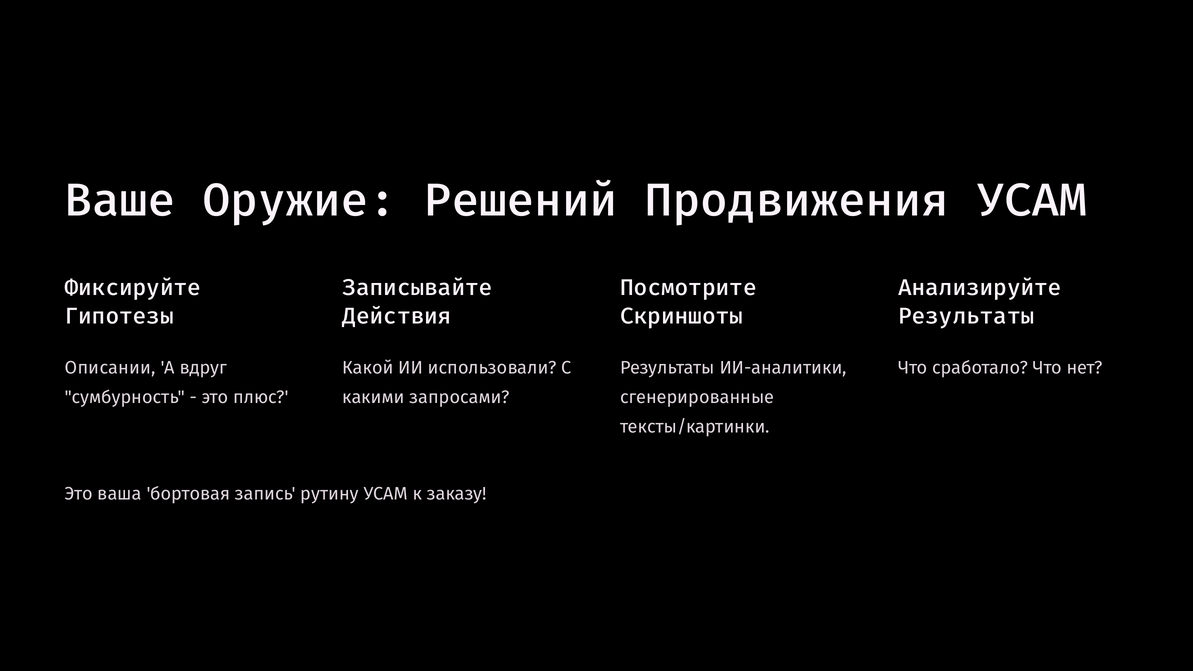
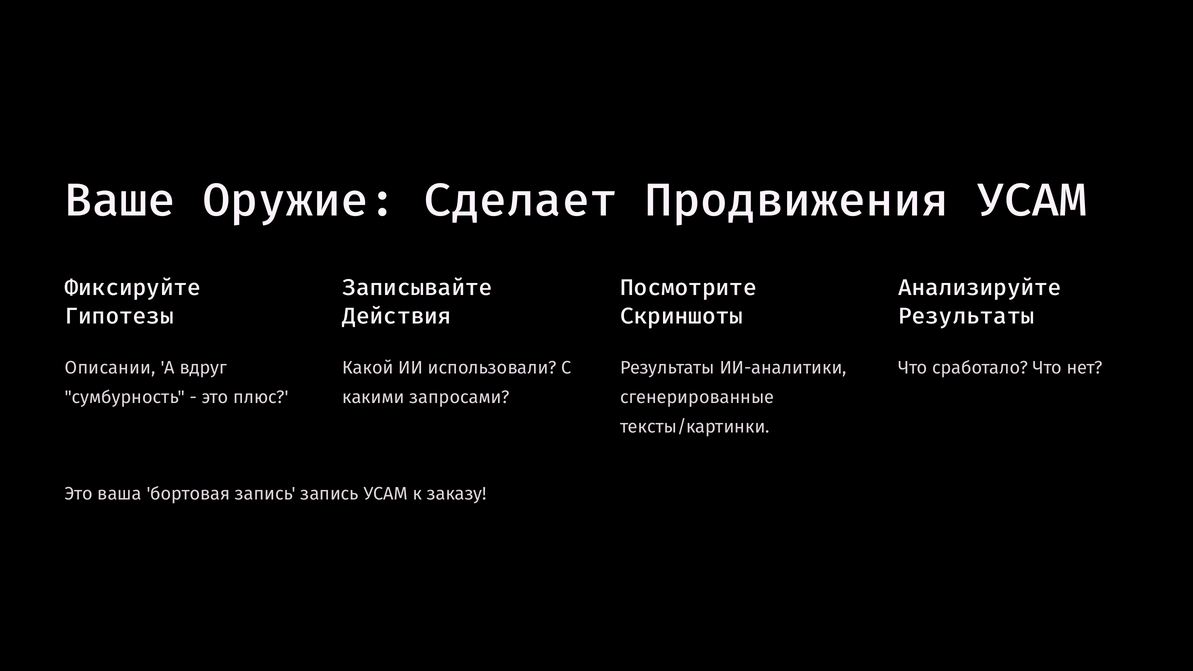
Решений: Решений -> Сделает (521, 201)
запись рутину: рутину -> запись (330, 494)
